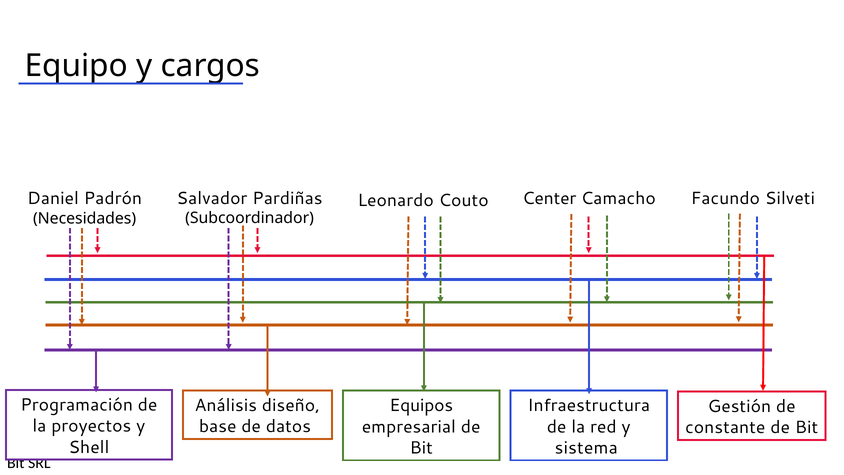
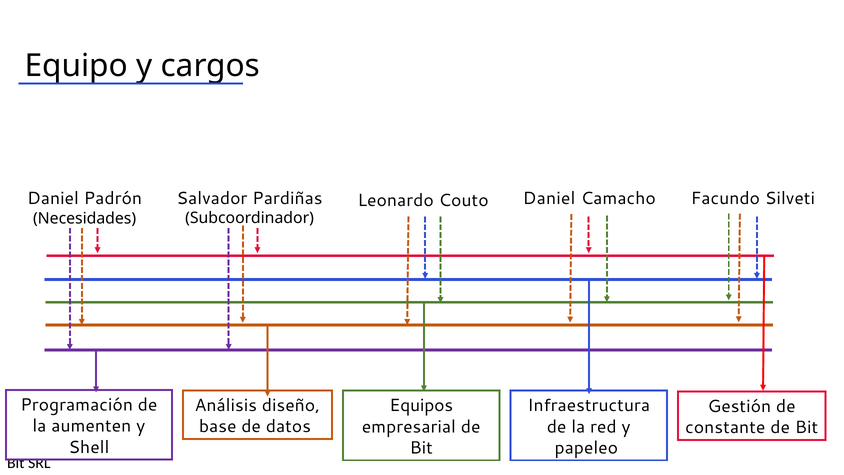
Couto Center: Center -> Daniel (549, 198)
proyectos: proyectos -> aumenten (91, 426)
sistema: sistema -> papeleo (586, 448)
